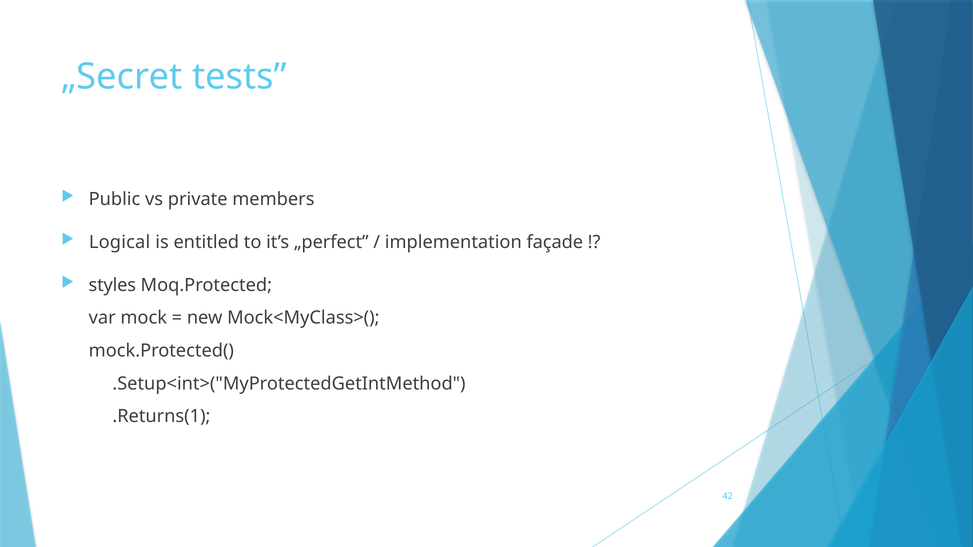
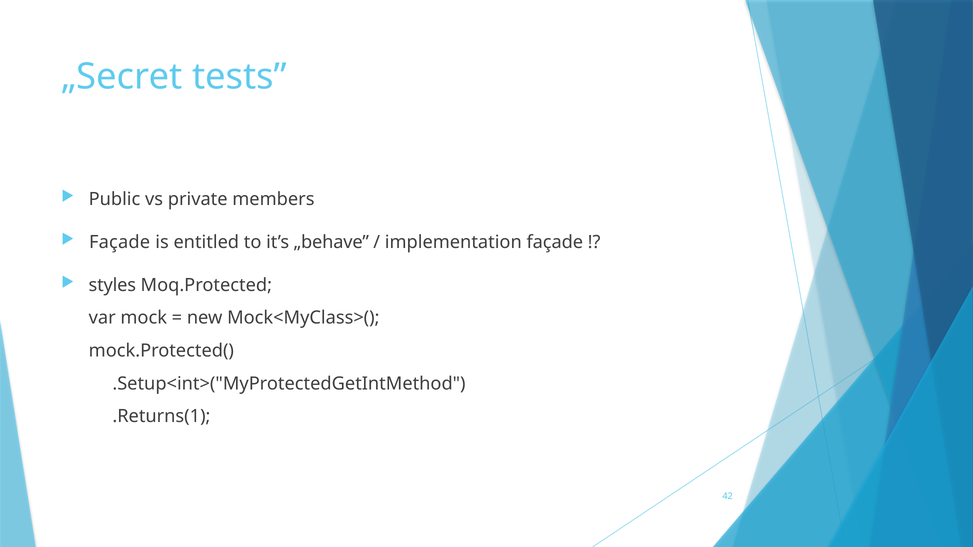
Logical: Logical -> Façade (120, 242)
„perfect: „perfect -> „behave (331, 242)
